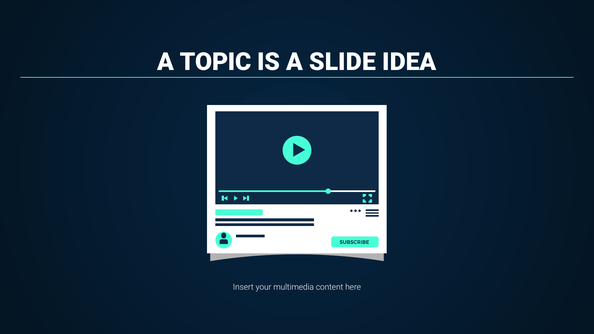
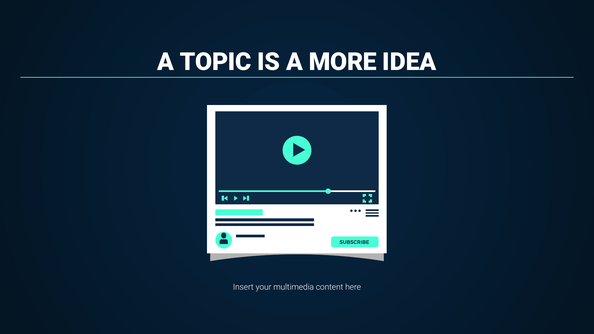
SLIDE: SLIDE -> MORE (343, 62)
